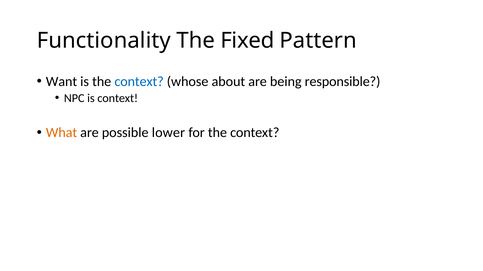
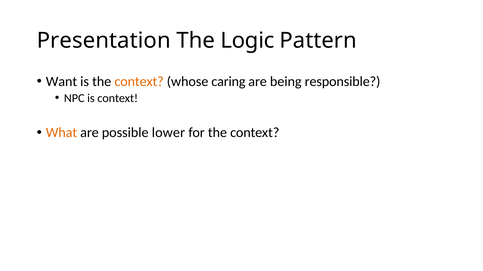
Functionality: Functionality -> Presentation (104, 41)
Fixed: Fixed -> Logic (247, 41)
context colour: blue -> orange (139, 82)
about: about -> caring (228, 82)
